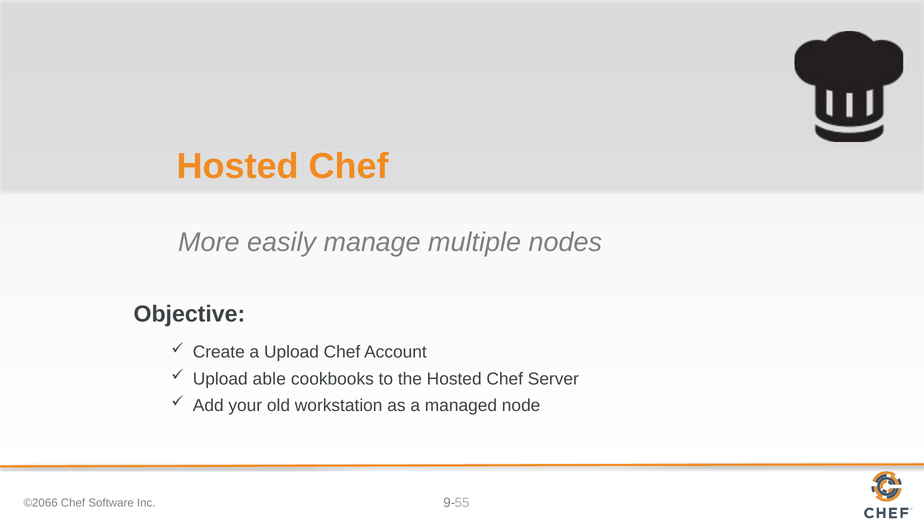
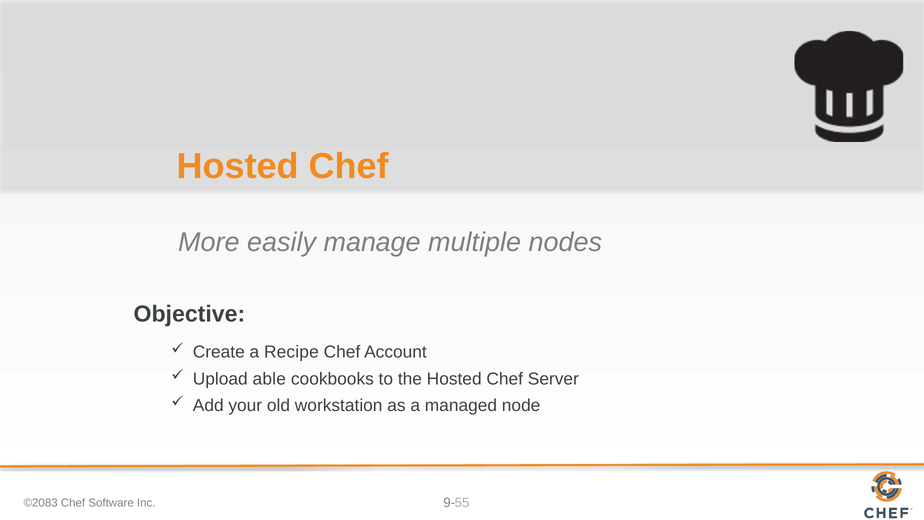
a Upload: Upload -> Recipe (291, 352)
©2066: ©2066 -> ©2083 (41, 503)
